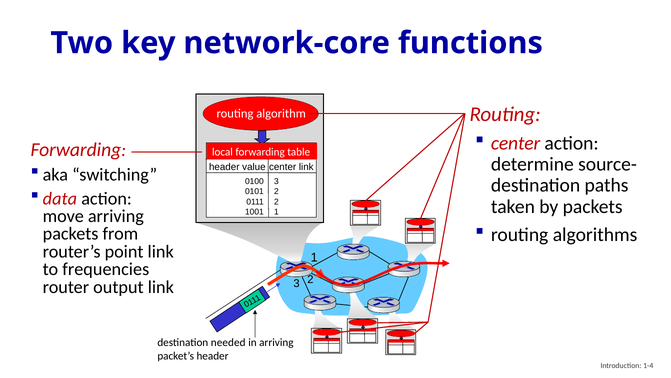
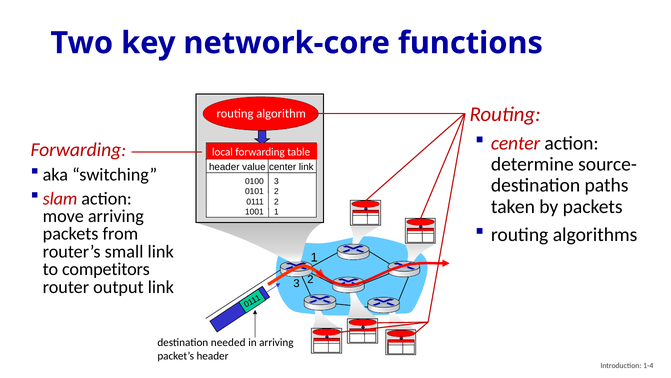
data: data -> slam (60, 198)
point: point -> small (124, 251)
frequencies: frequencies -> competitors (106, 269)
